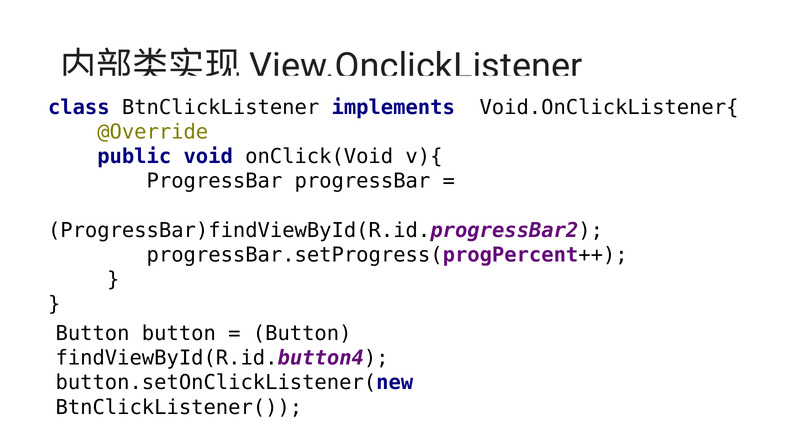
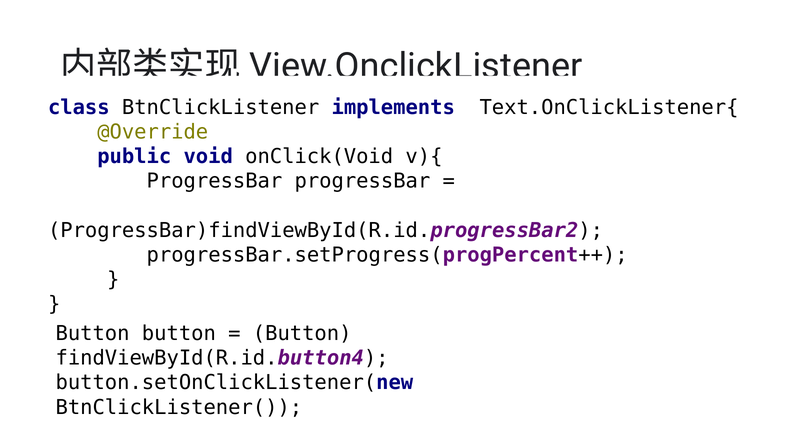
Void.OnClickListener{: Void.OnClickListener{ -> Text.OnClickListener{ (609, 107)
